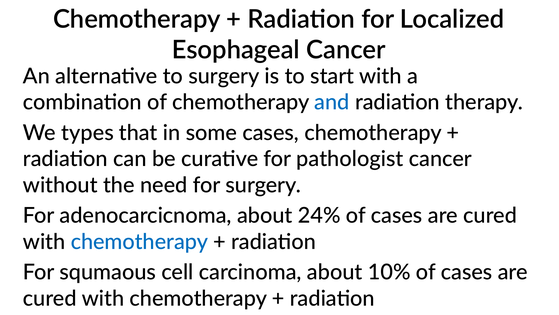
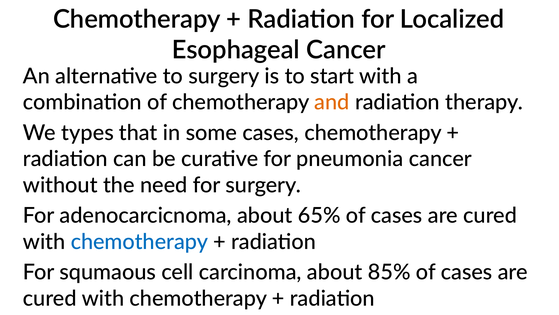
and colour: blue -> orange (332, 102)
pathologist: pathologist -> pneumonia (350, 159)
24%: 24% -> 65% (319, 215)
10%: 10% -> 85% (389, 272)
